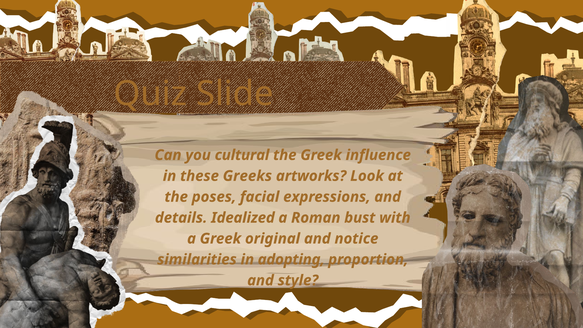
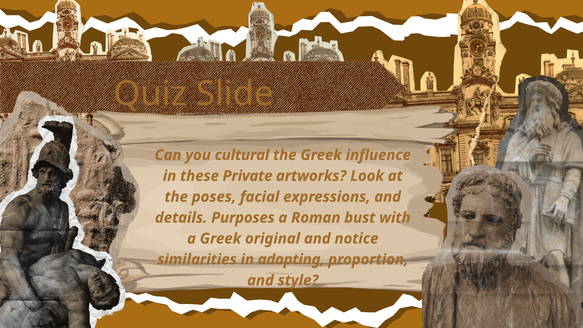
Greeks: Greeks -> Private (247, 176)
Idealized: Idealized -> Purposes (243, 218)
